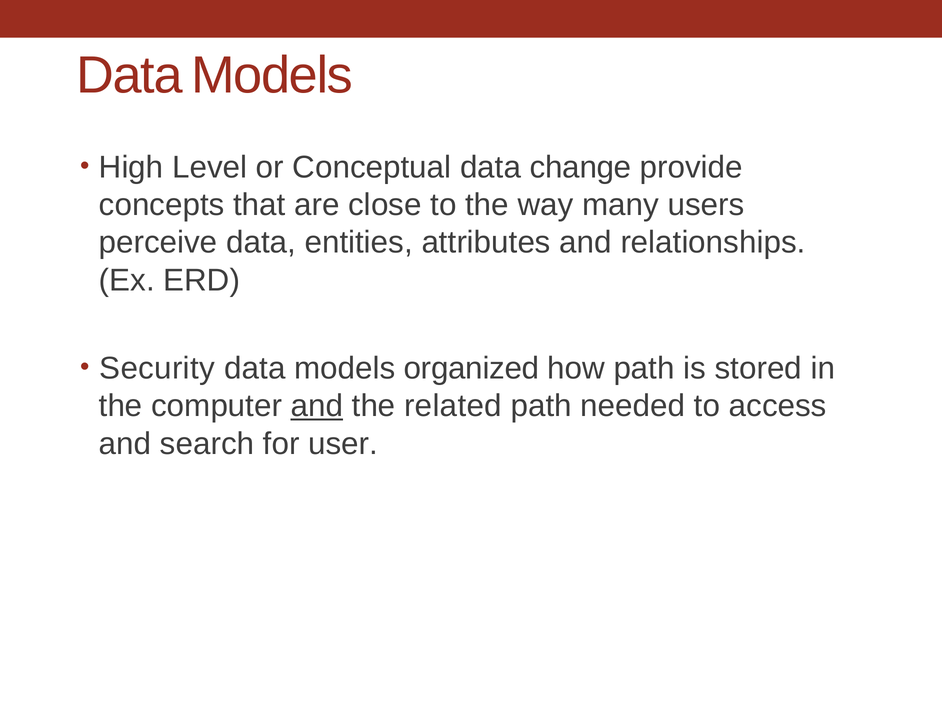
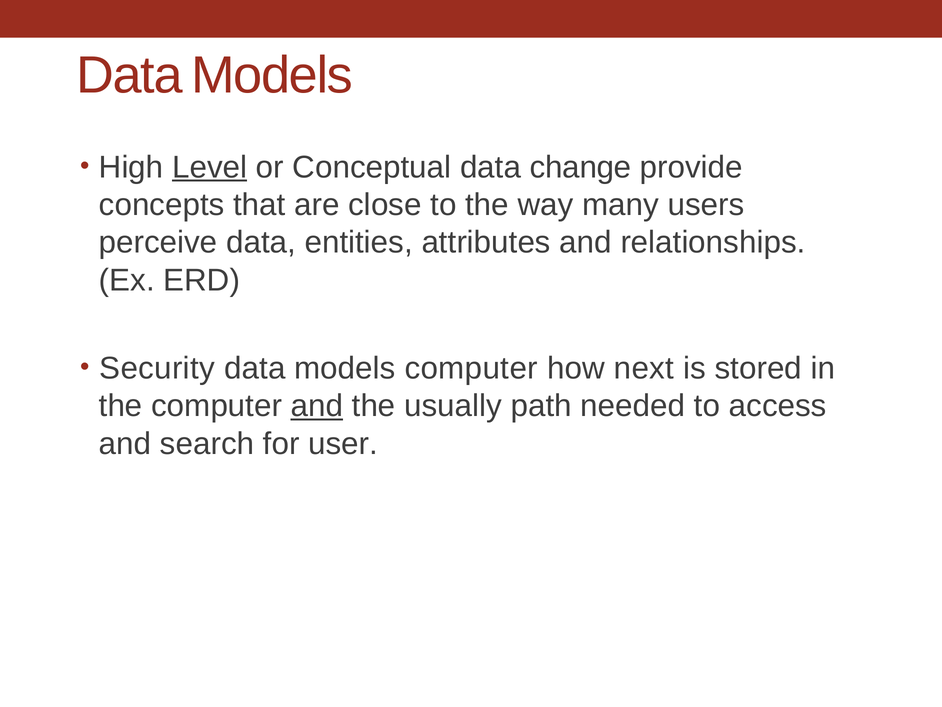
Level underline: none -> present (210, 167)
models organized: organized -> computer (471, 368)
how path: path -> next (644, 368)
related: related -> usually (453, 406)
